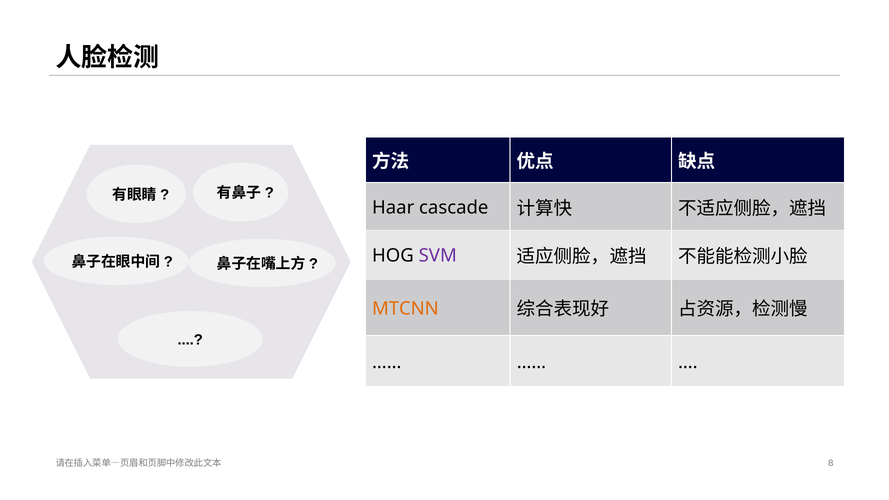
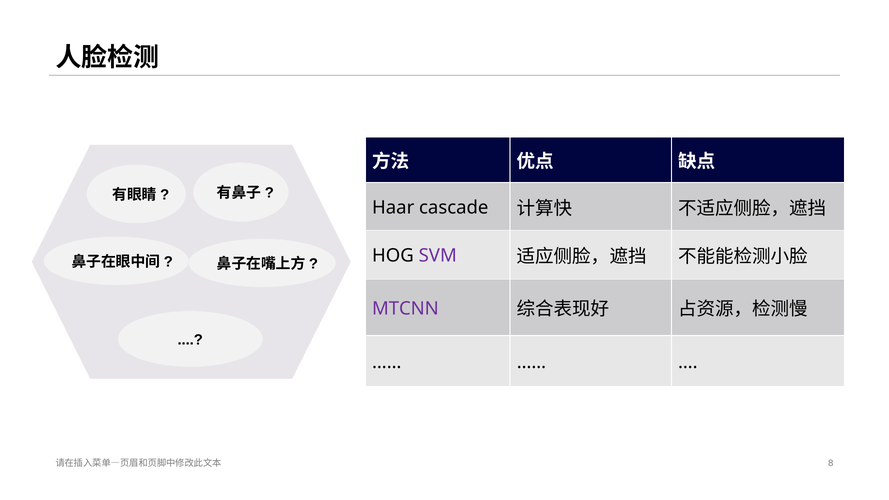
MTCNN colour: orange -> purple (405, 309)
